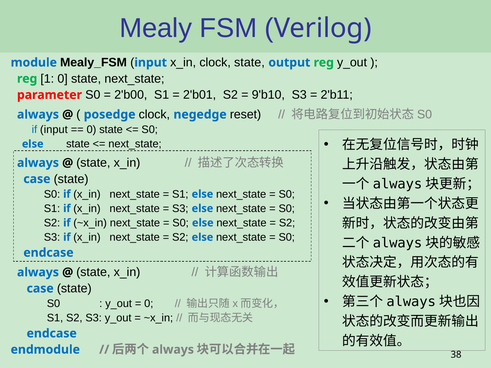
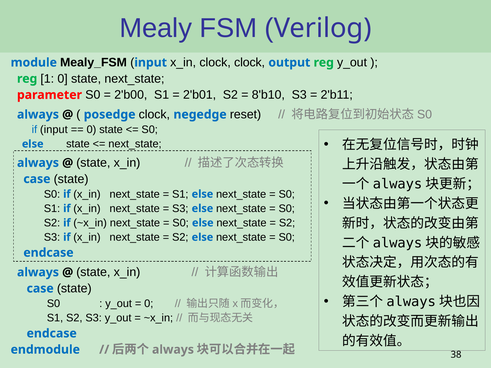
clock state: state -> clock (250, 63)
9'b10: 9'b10 -> 8'b10 (268, 95)
